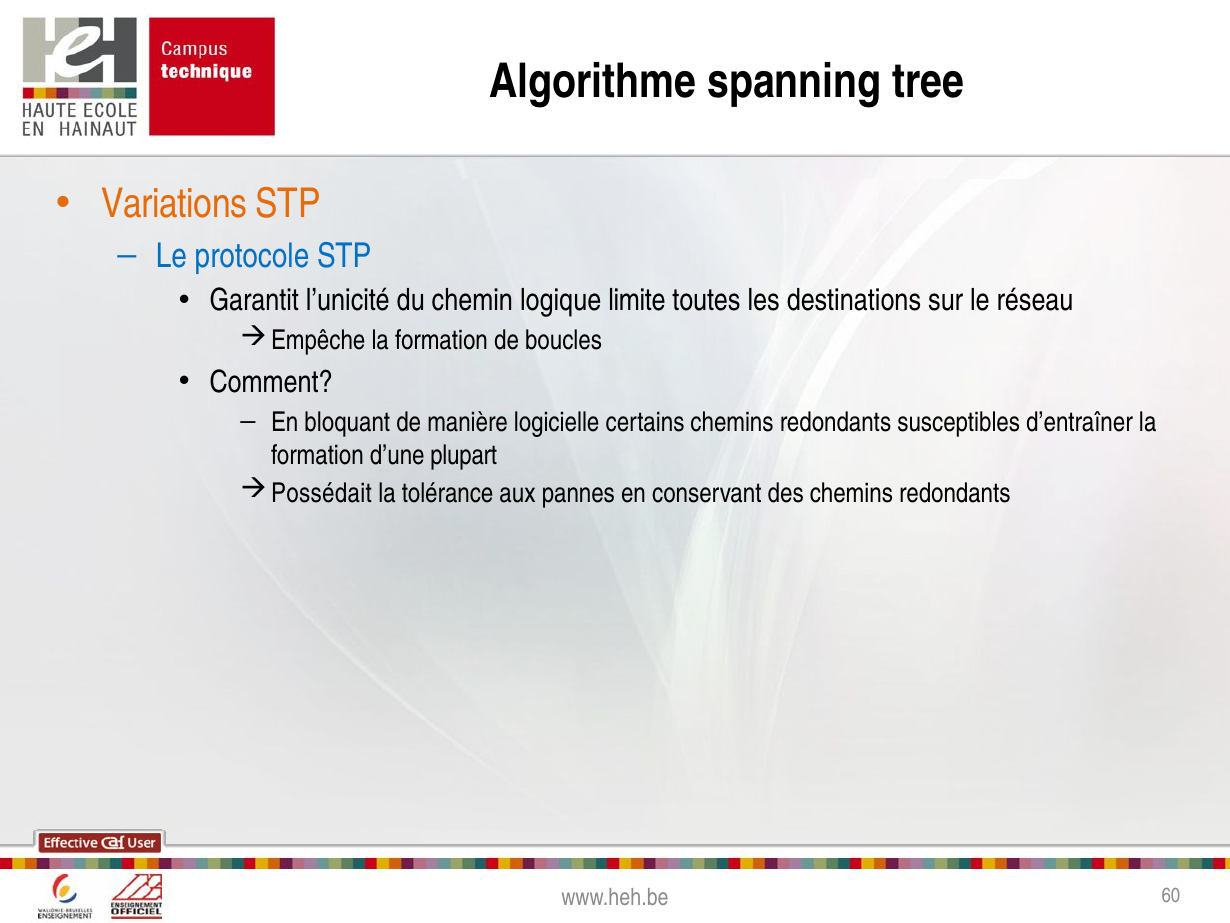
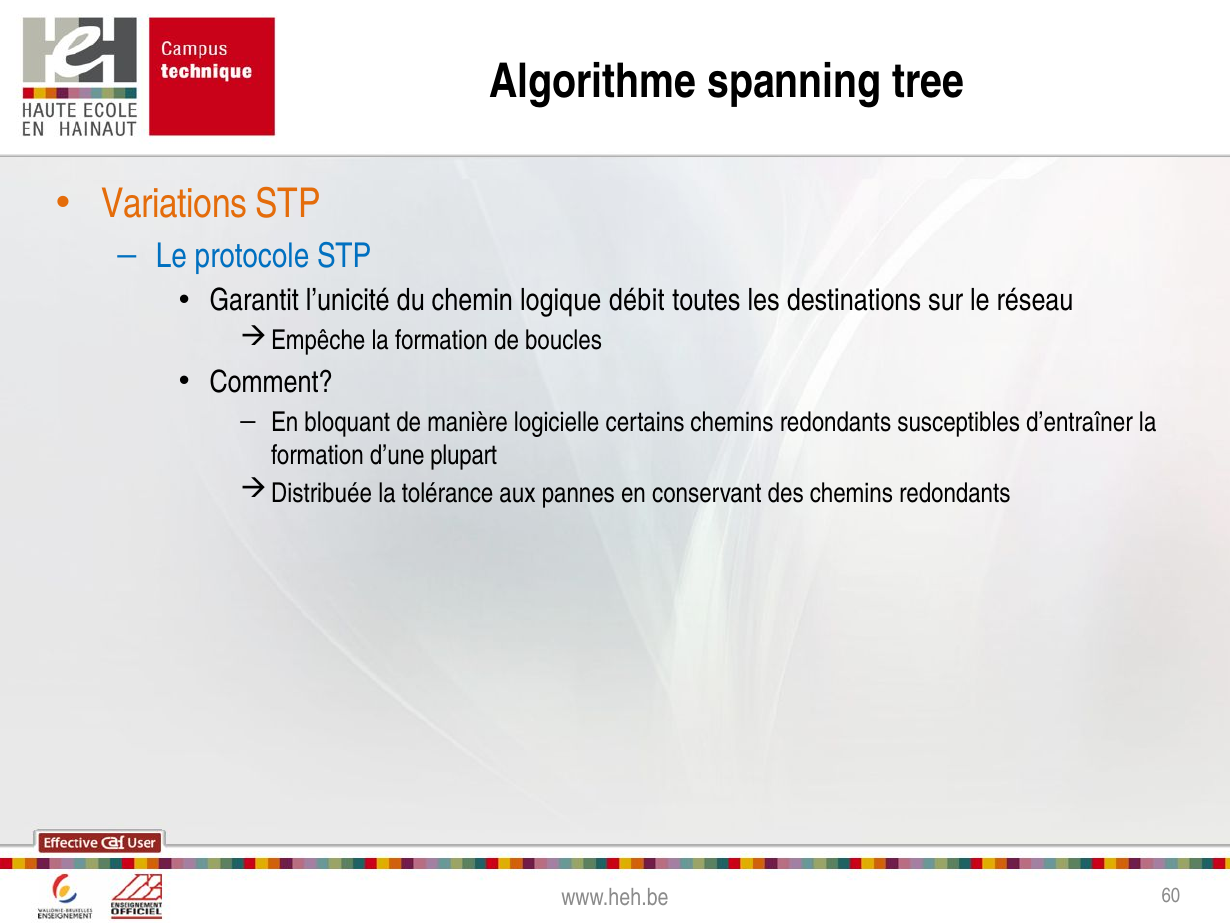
limite: limite -> débit (637, 301)
Possédait: Possédait -> Distribuée (322, 493)
